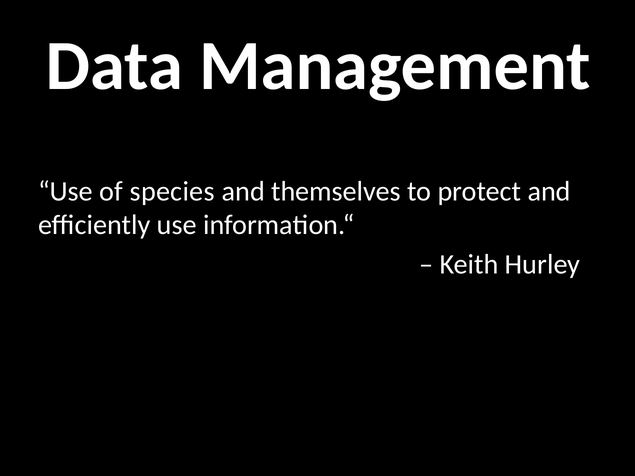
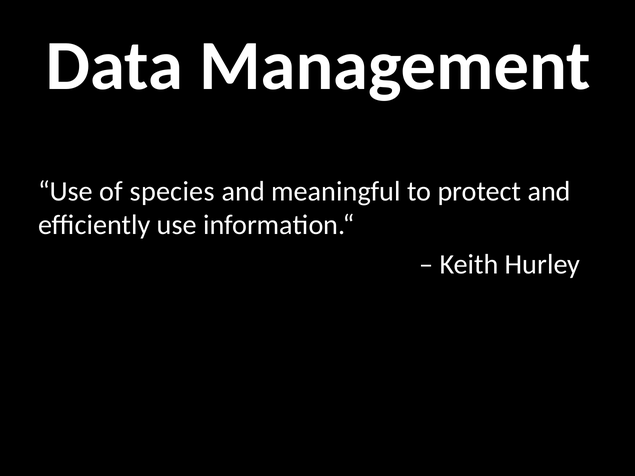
themselves: themselves -> meaningful (336, 191)
